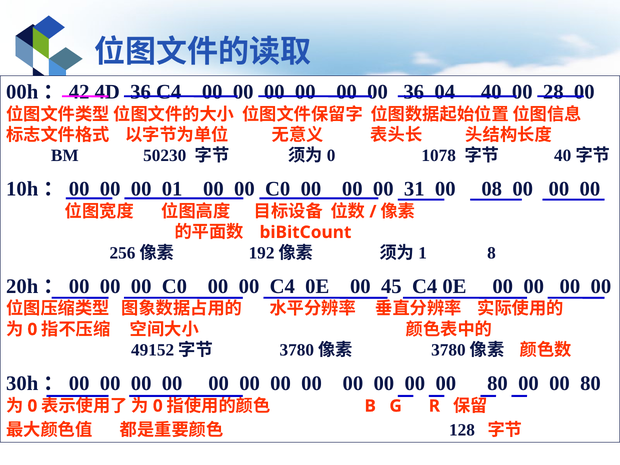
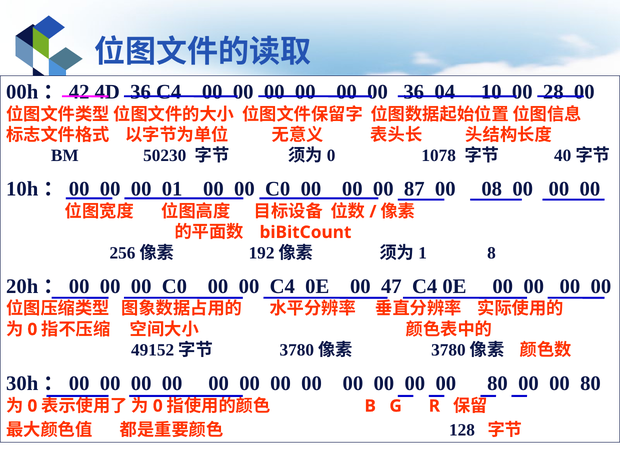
40: 40 -> 10 (491, 92)
31: 31 -> 87 (414, 189)
45: 45 -> 47 (391, 286)
